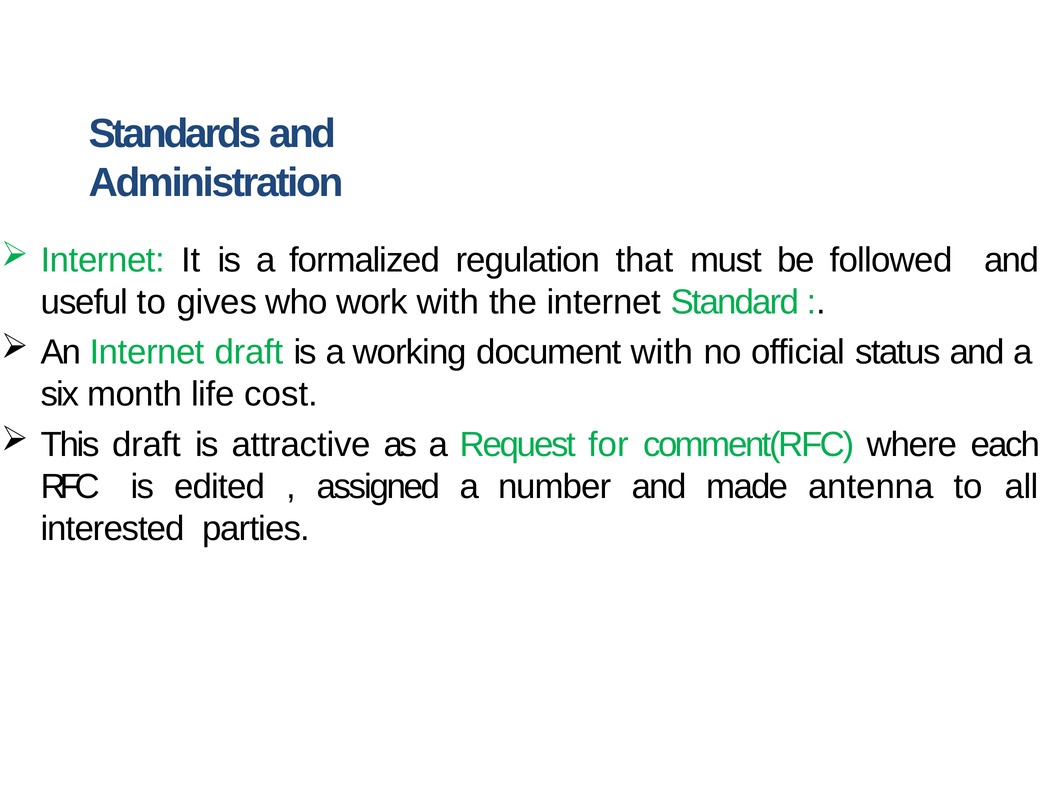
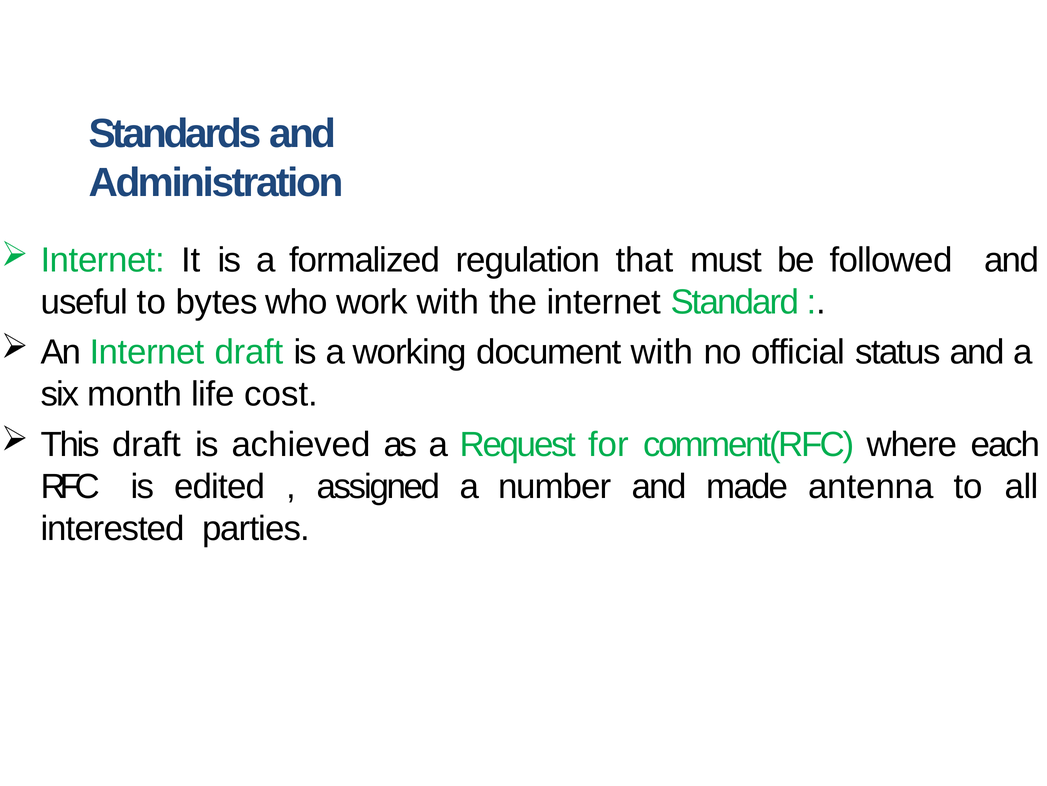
gives: gives -> bytes (217, 302)
attractive: attractive -> achieved (301, 444)
